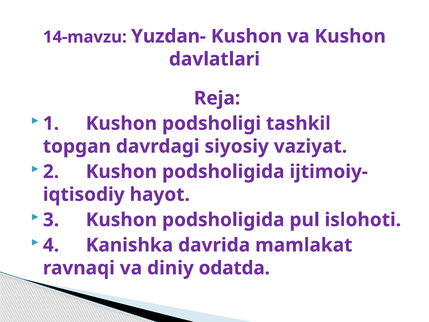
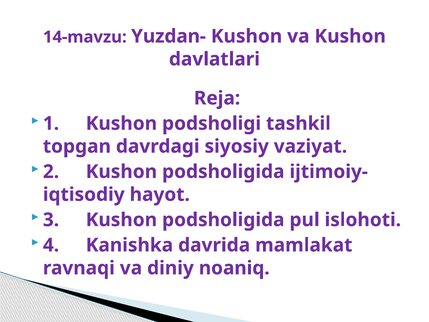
odatda: odatda -> noaniq (234, 268)
